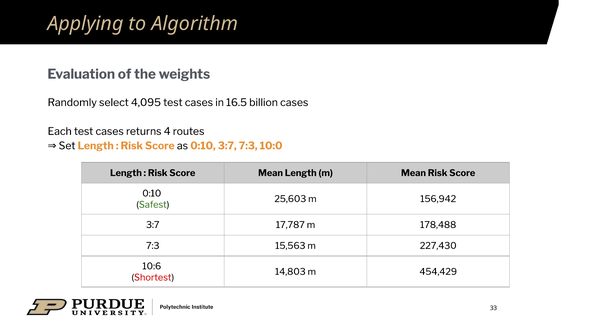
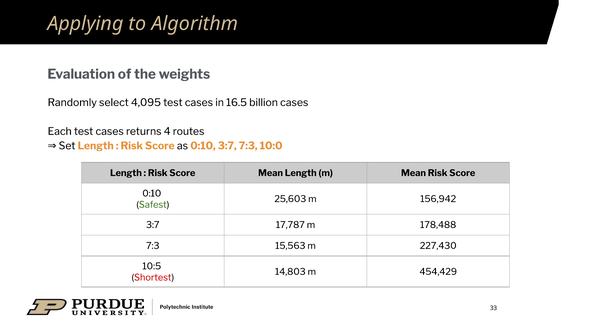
10:6: 10:6 -> 10:5 (152, 267)
